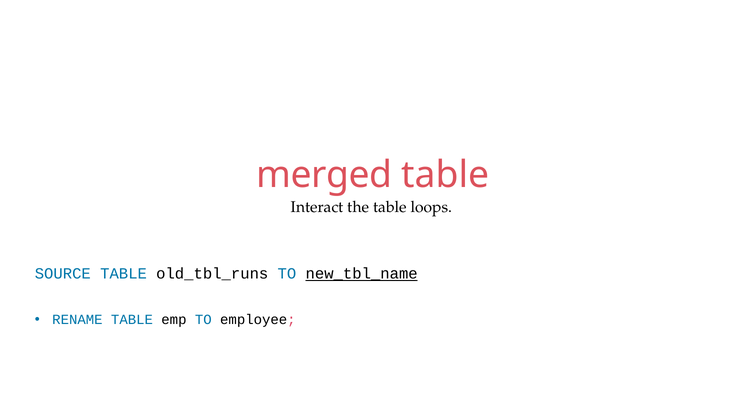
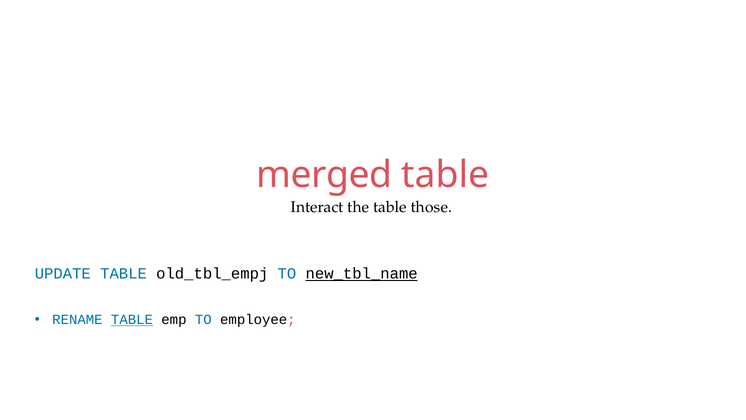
loops: loops -> those (431, 207)
SOURCE: SOURCE -> UPDATE (63, 274)
old_tbl_runs: old_tbl_runs -> old_tbl_empj (212, 274)
TABLE underline: none -> present (132, 319)
